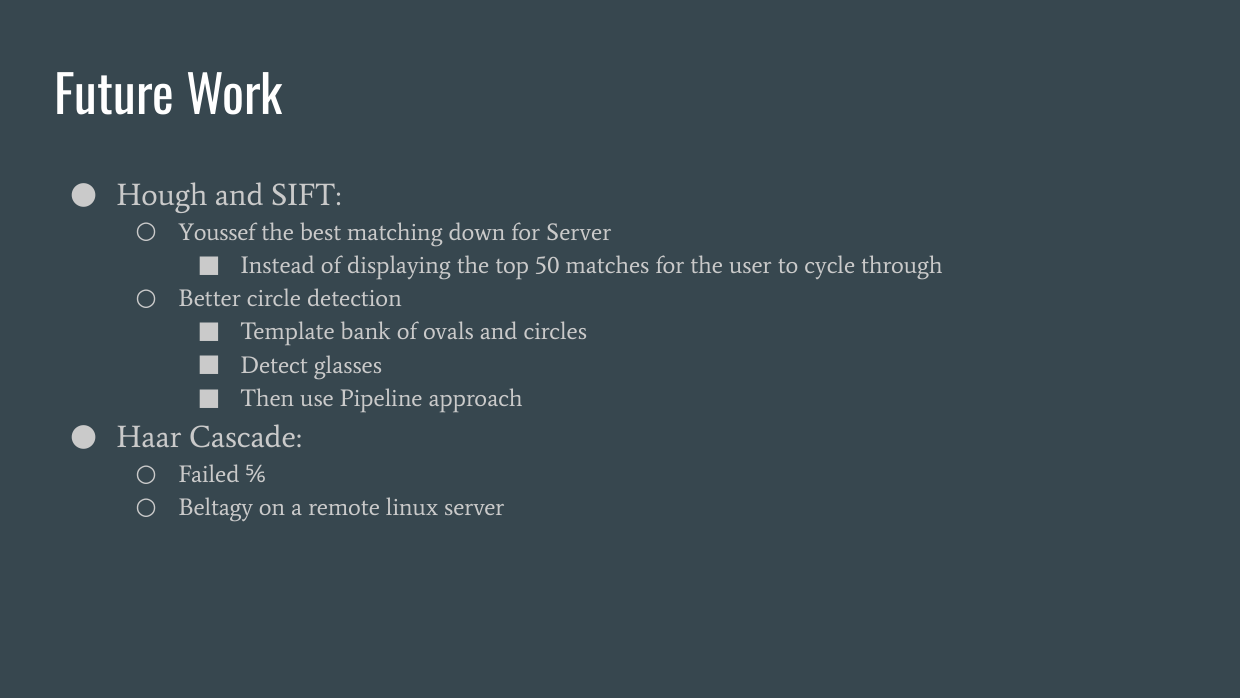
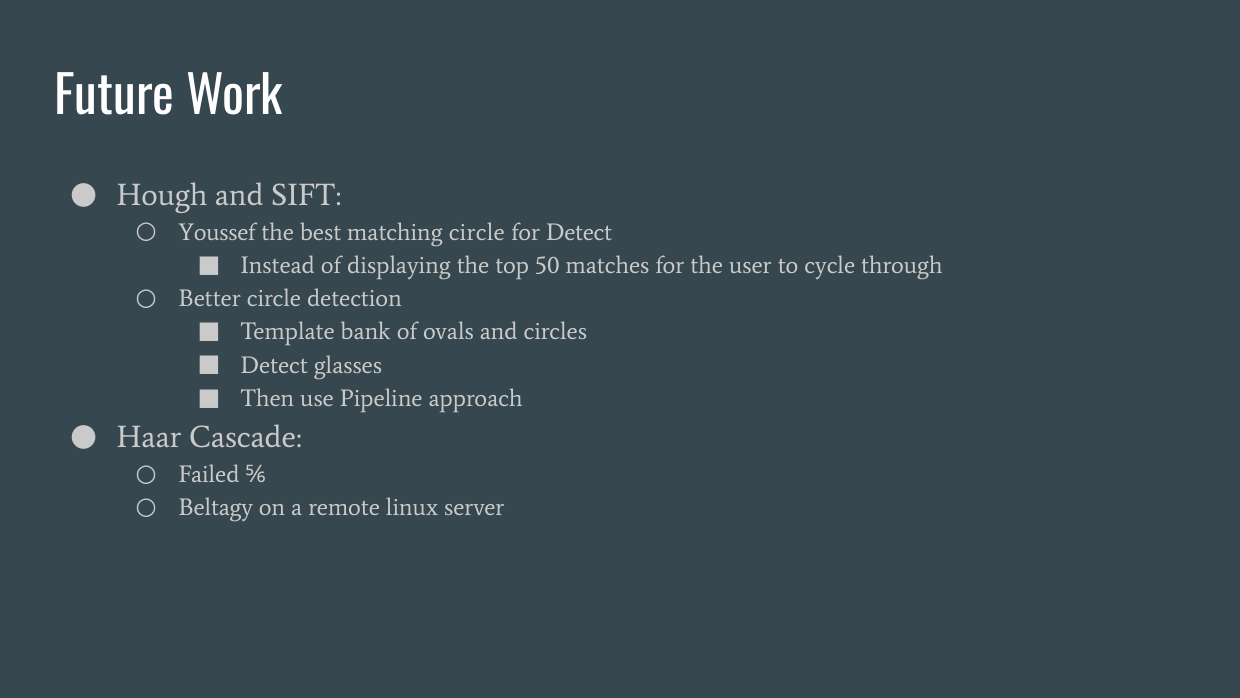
matching down: down -> circle (477, 232)
for Server: Server -> Detect (579, 232)
